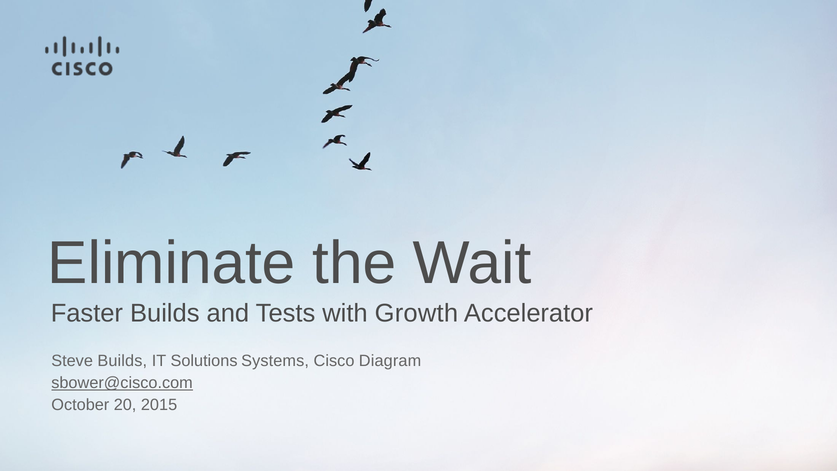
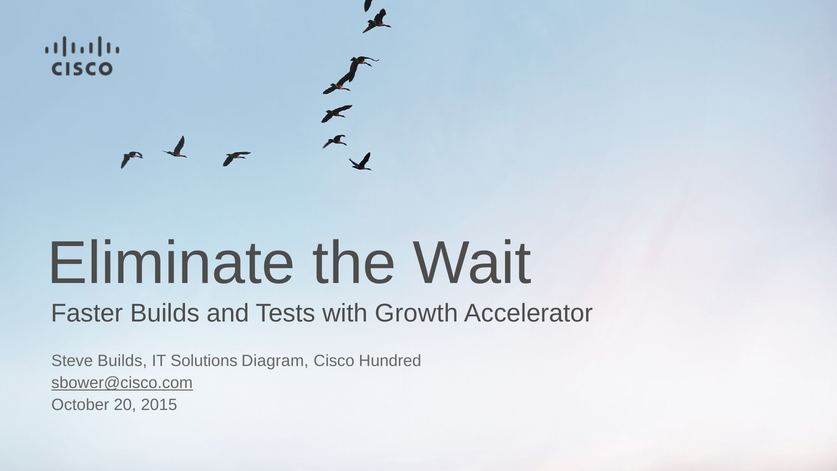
Systems: Systems -> Diagram (275, 361)
Diagram: Diagram -> Hundred (390, 361)
